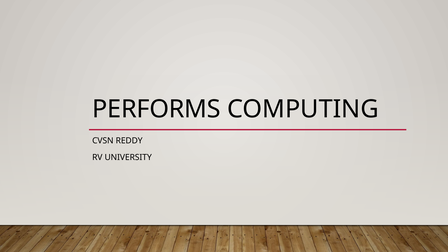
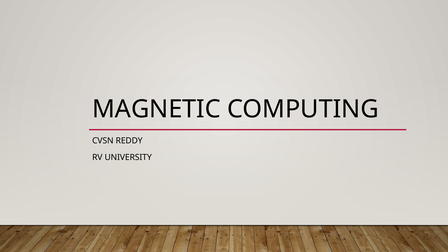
PERFORMS: PERFORMS -> MAGNETIC (156, 109)
